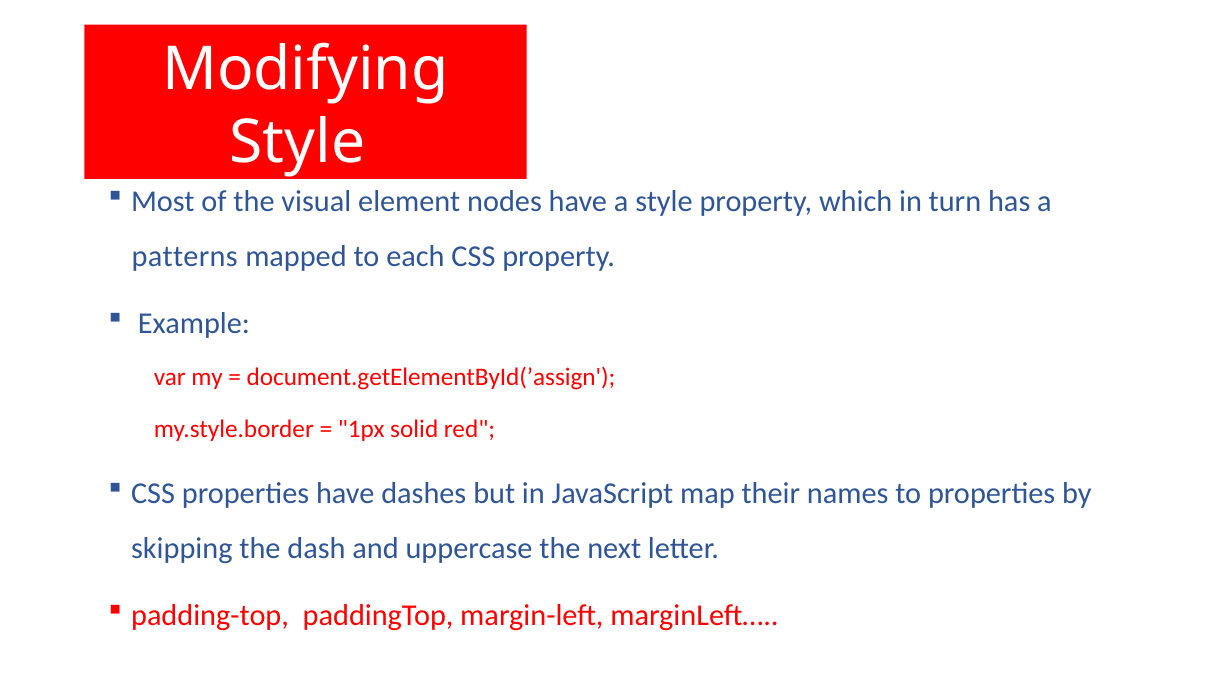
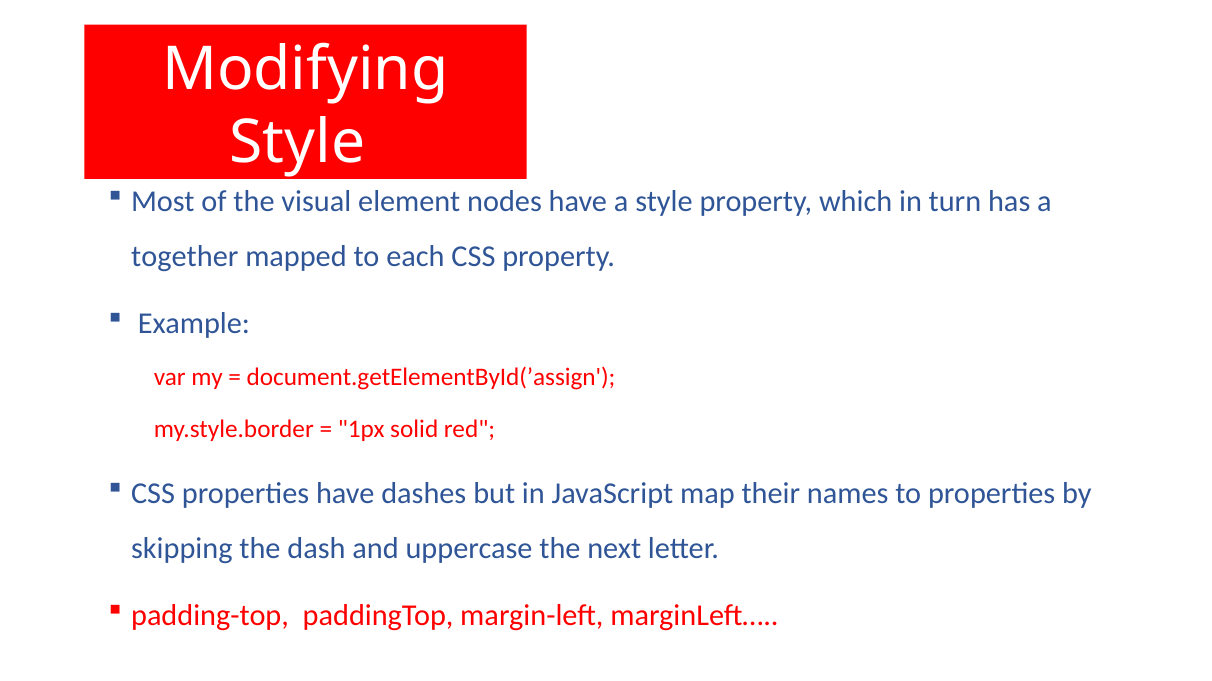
patterns: patterns -> together (185, 256)
